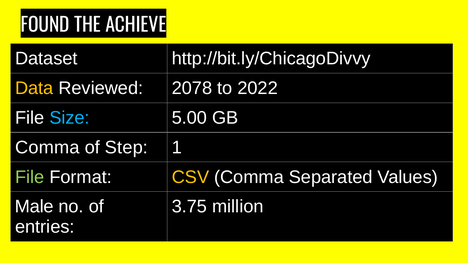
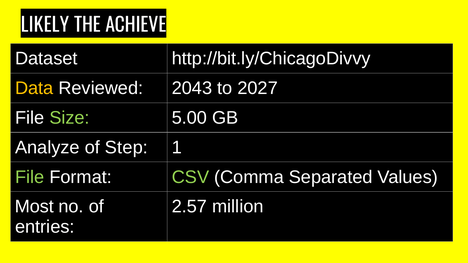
FOUND: FOUND -> LIKELY (45, 26)
2078: 2078 -> 2043 (192, 88)
2022: 2022 -> 2027 (258, 88)
Size colour: light blue -> light green (70, 118)
Comma: Comma -> Analyze (47, 148)
CSV colour: yellow -> light green (190, 177)
Male: Male -> Most (34, 207)
3.75: 3.75 -> 2.57 (189, 207)
